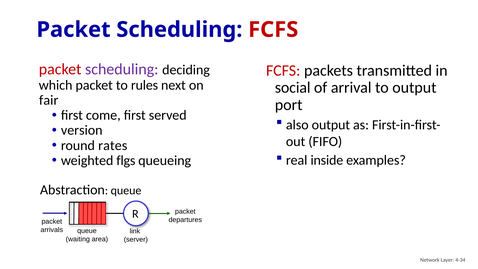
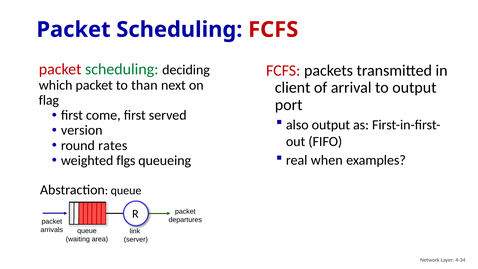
scheduling colour: purple -> green (122, 69)
rules: rules -> than (144, 85)
social: social -> client (293, 88)
fair: fair -> flag (49, 100)
inside: inside -> when (327, 160)
